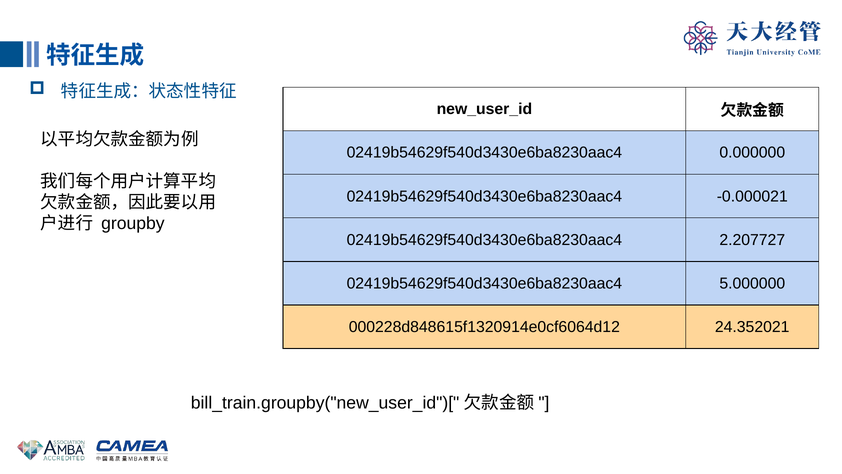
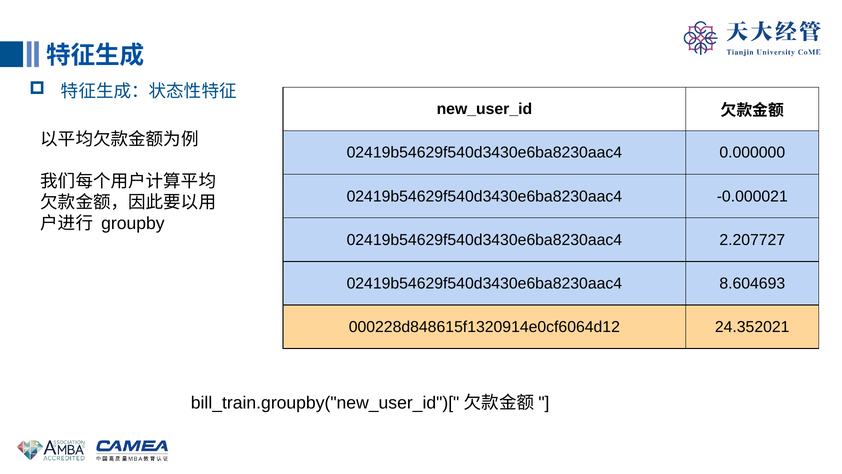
5.000000: 5.000000 -> 8.604693 (752, 283)
